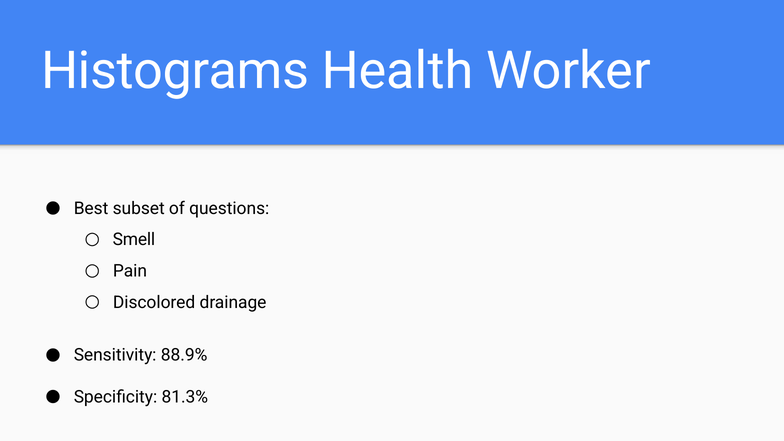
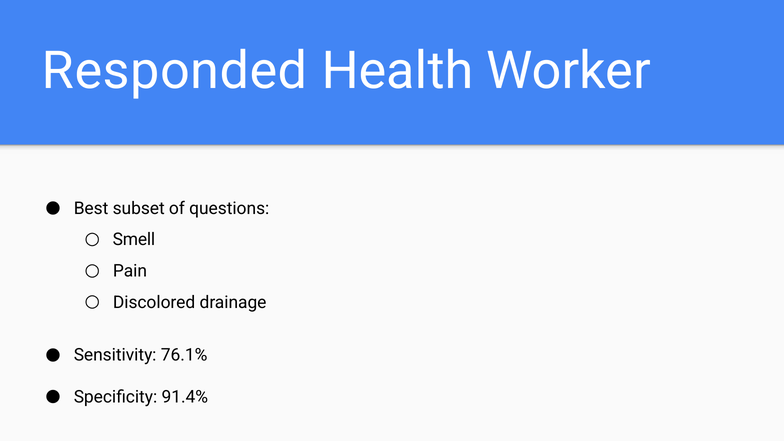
Histograms: Histograms -> Responded (175, 71)
88.9%: 88.9% -> 76.1% (184, 355)
81.3%: 81.3% -> 91.4% (185, 397)
